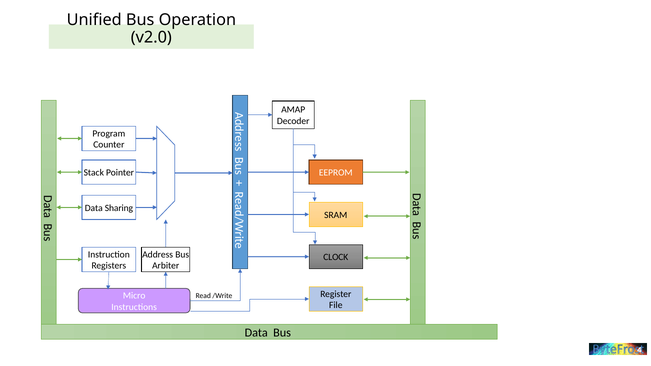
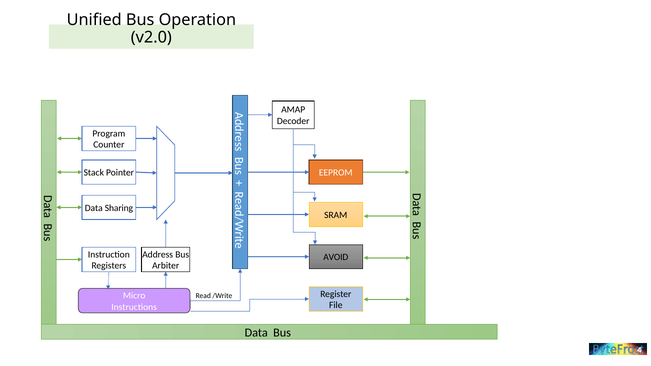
CLOCK: CLOCK -> AVOID (336, 257)
